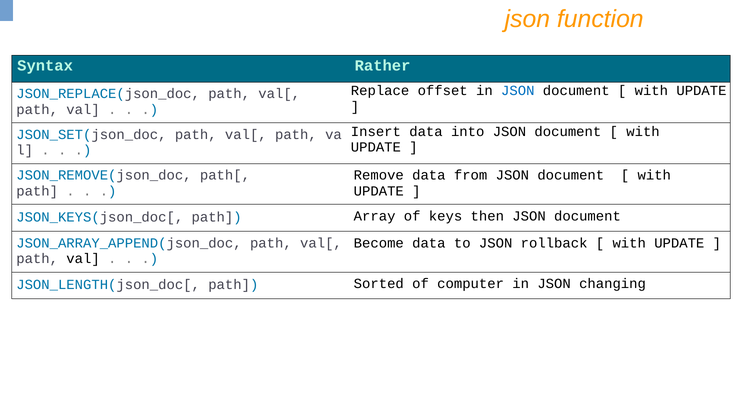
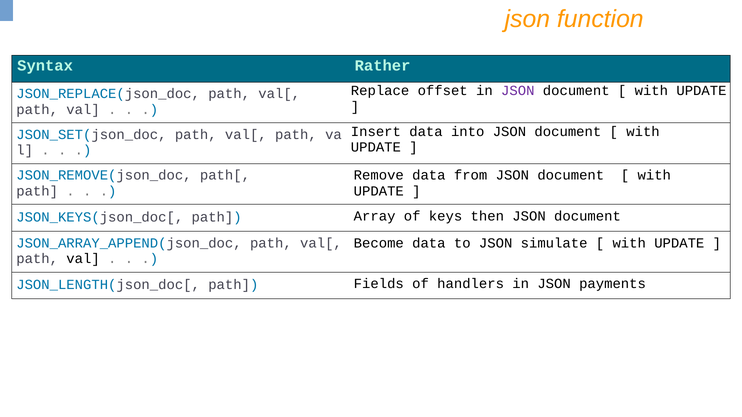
JSON colour: blue -> purple (518, 91)
rollback: rollback -> simulate (554, 243)
Sorted: Sorted -> Fields (379, 284)
computer: computer -> handlers (471, 284)
changing: changing -> payments (613, 284)
